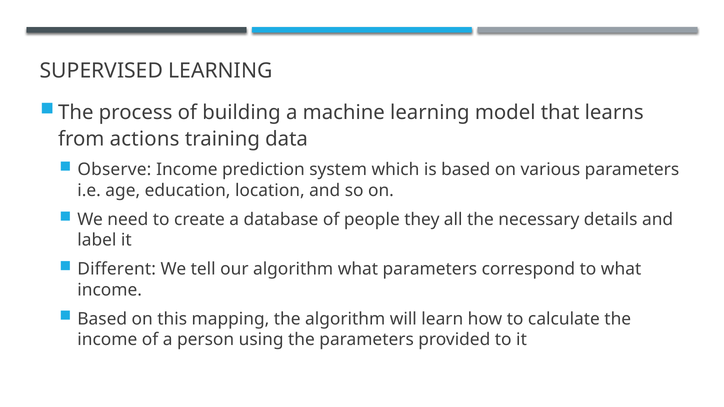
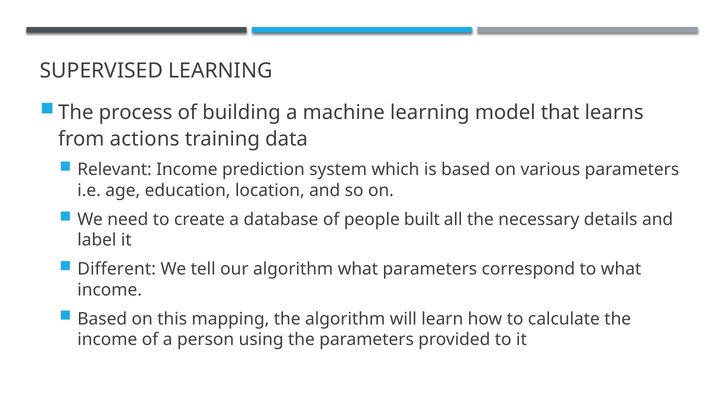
Observe: Observe -> Relevant (115, 170)
they: they -> built (422, 220)
